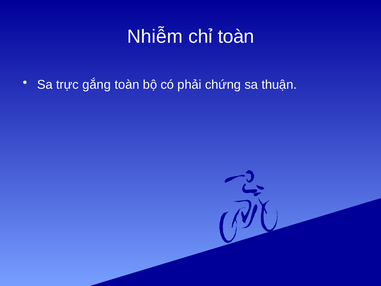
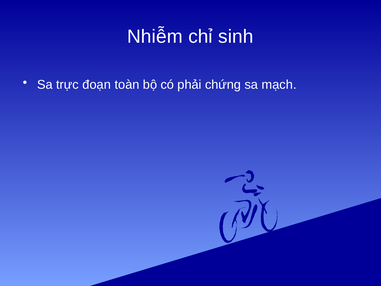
chỉ toàn: toàn -> sinh (236, 37)
gắng: gắng -> đoạn (97, 85)
thuận: thuận -> mạch (279, 85)
